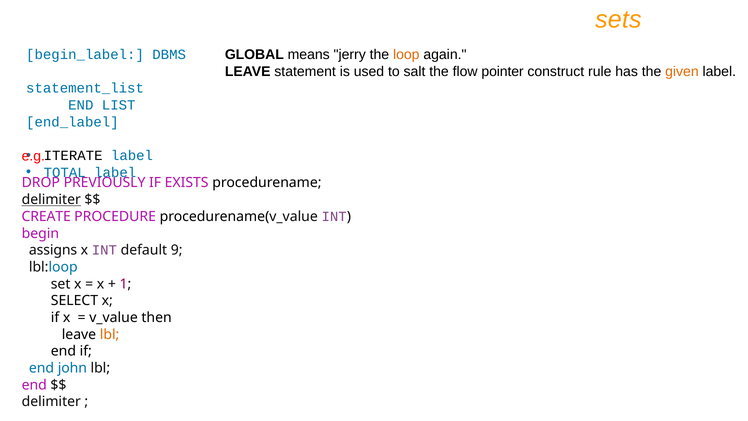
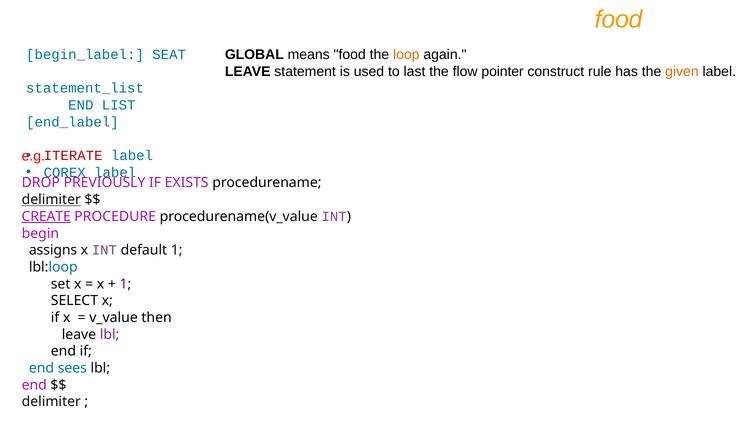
sets: sets -> food (619, 19)
means jerry: jerry -> food (350, 55)
DBMS: DBMS -> SEAT (169, 55)
salt: salt -> last (415, 71)
ITERATE colour: black -> red (73, 156)
TOTAL: TOTAL -> COREX (65, 172)
CREATE underline: none -> present (46, 216)
default 9: 9 -> 1 (177, 250)
lbl colour: orange -> purple (110, 334)
john: john -> sees (72, 368)
